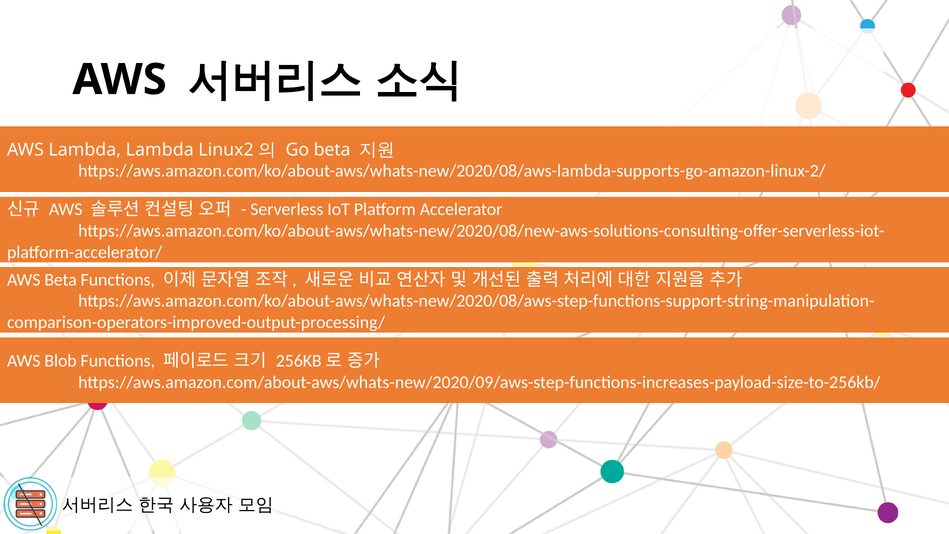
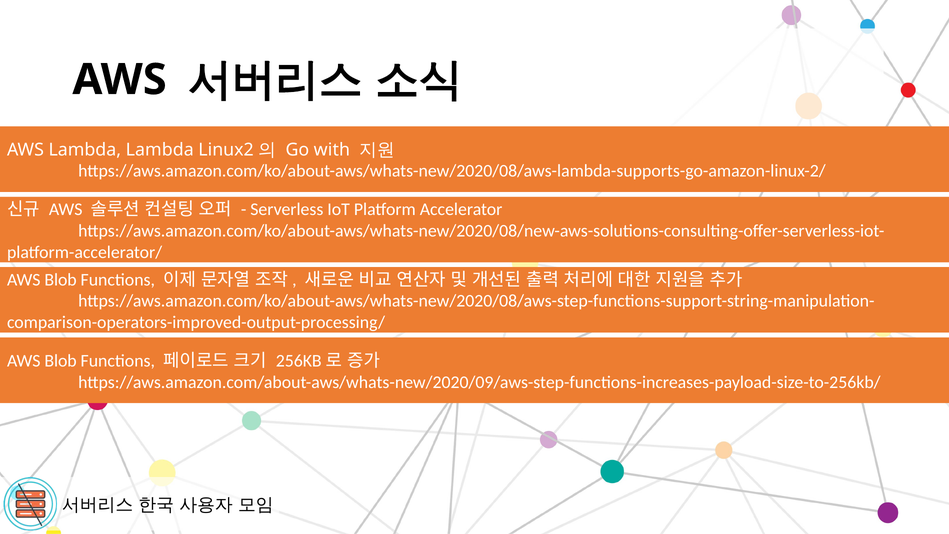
Go beta: beta -> with (332, 150)
Beta: Beta -> Blob (61, 280)
